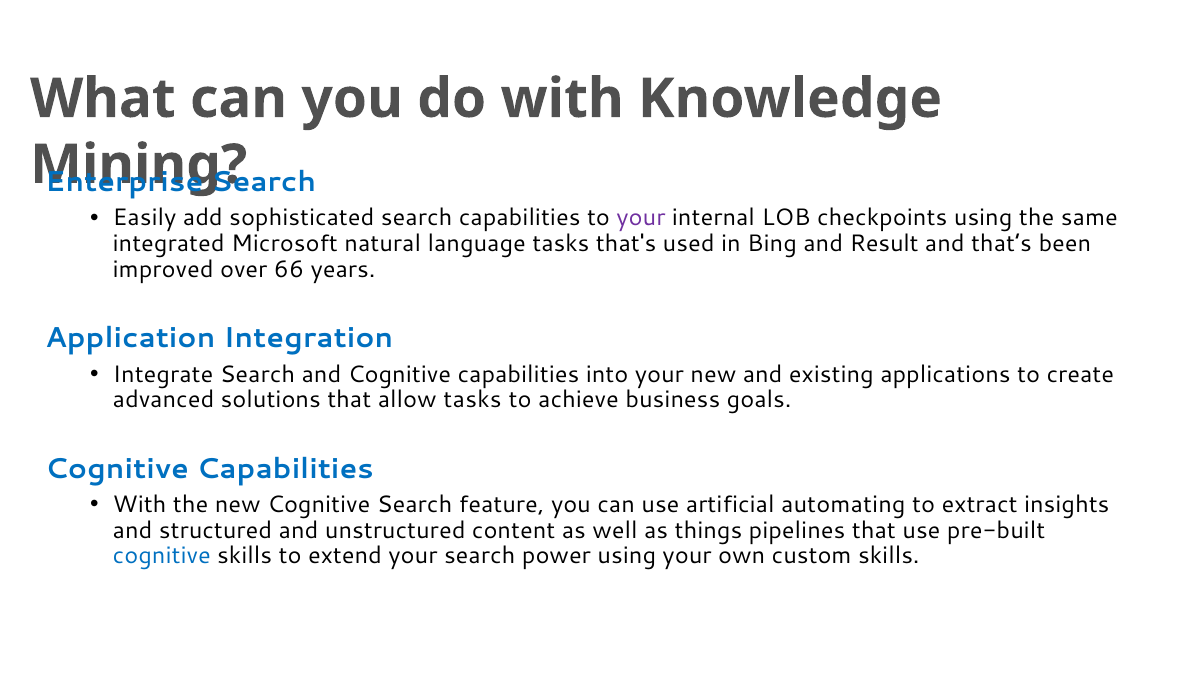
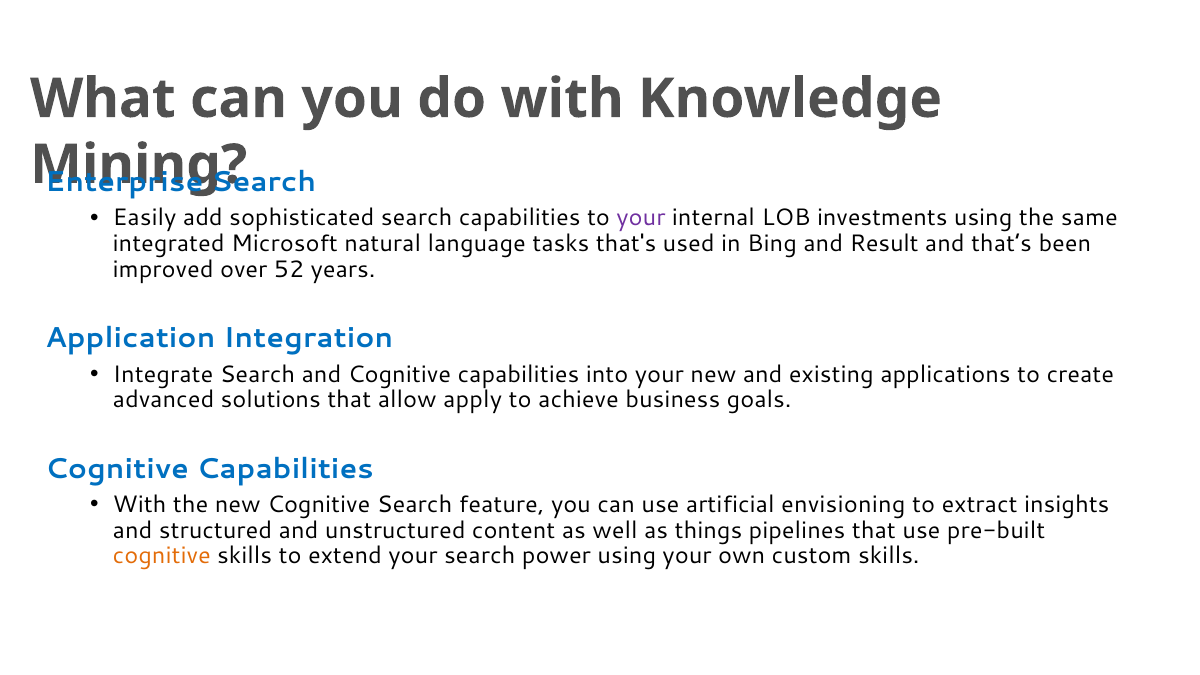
checkpoints: checkpoints -> investments (882, 218)
66: 66 -> 52 (289, 269)
allow tasks: tasks -> apply (473, 400)
automating: automating -> envisioning (843, 505)
cognitive colour: blue -> orange (162, 556)
